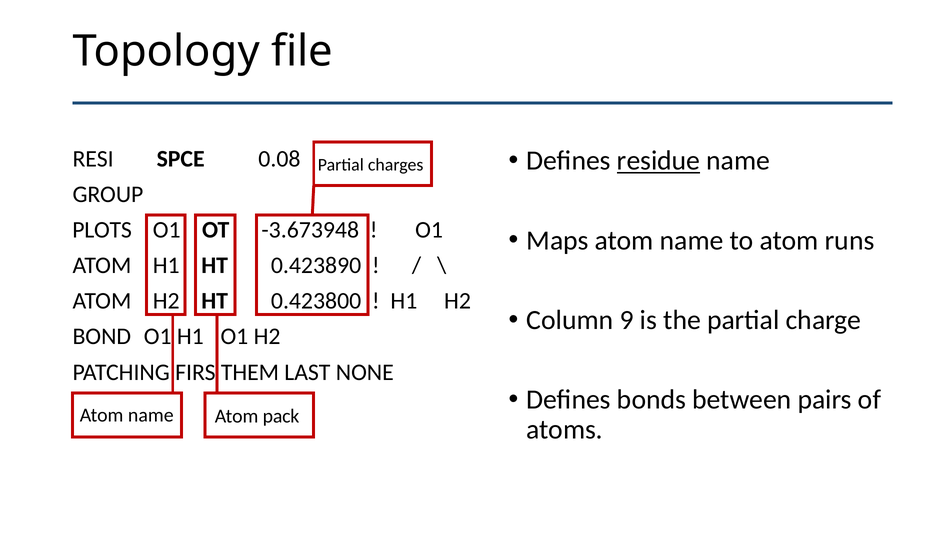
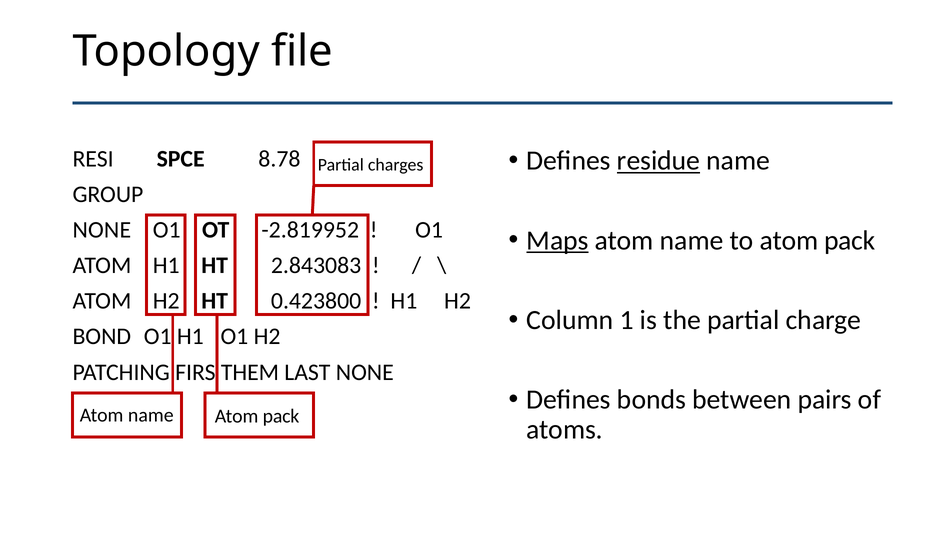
0.08: 0.08 -> 8.78 (279, 159)
PLOTS: PLOTS -> NONE (102, 230)
-3.673948: -3.673948 -> -2.819952 (310, 230)
Maps underline: none -> present (558, 240)
to atom runs: runs -> pack (850, 240)
0.423890: 0.423890 -> 2.843083 (316, 265)
9: 9 -> 1 (627, 320)
